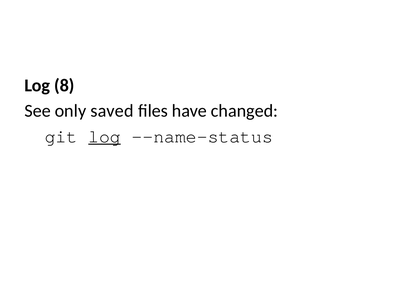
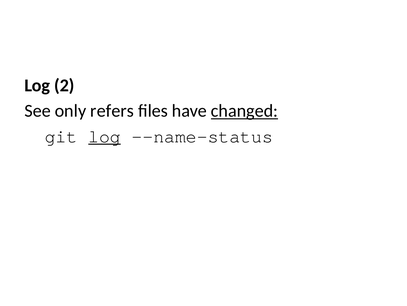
8: 8 -> 2 (64, 85)
saved: saved -> refers (112, 111)
changed underline: none -> present (244, 111)
